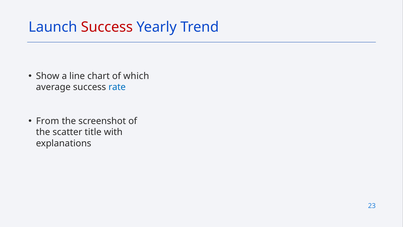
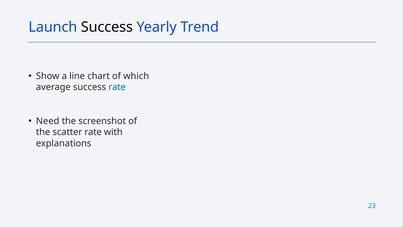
Success colour: red -> black (107, 27)
From: From -> Need (48, 121)
scatter title: title -> rate (93, 132)
